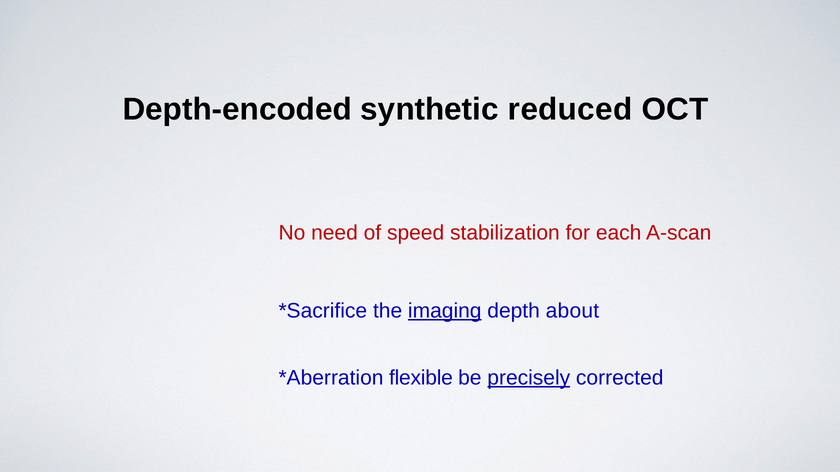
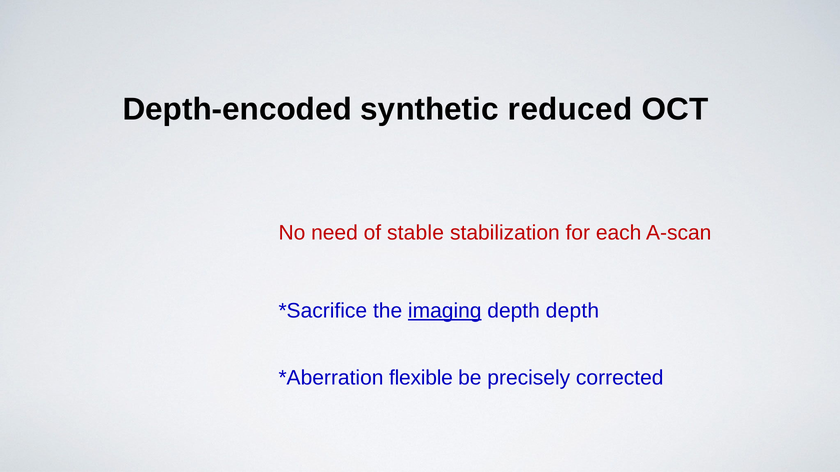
speed: speed -> stable (416, 233)
depth about: about -> depth (572, 311)
precisely underline: present -> none (529, 378)
